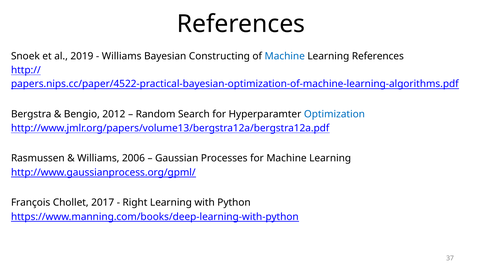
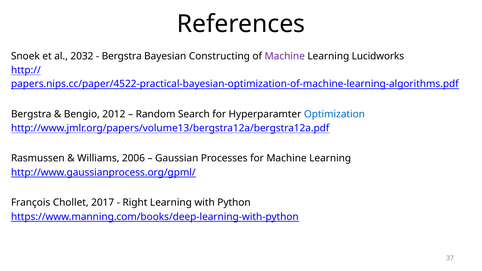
2019: 2019 -> 2032 (82, 56)
Williams: Williams -> Bergstra (122, 56)
Machine colour: blue -> purple (285, 56)
Learning References: References -> Lucidworks (378, 56)
